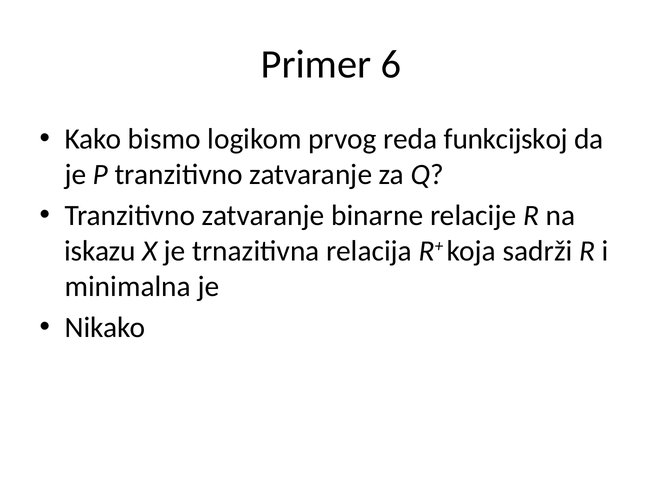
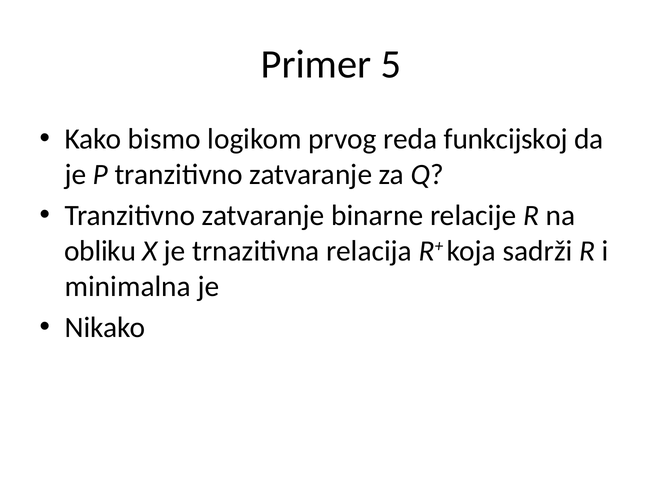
6: 6 -> 5 (391, 64)
iskazu: iskazu -> obliku (100, 251)
